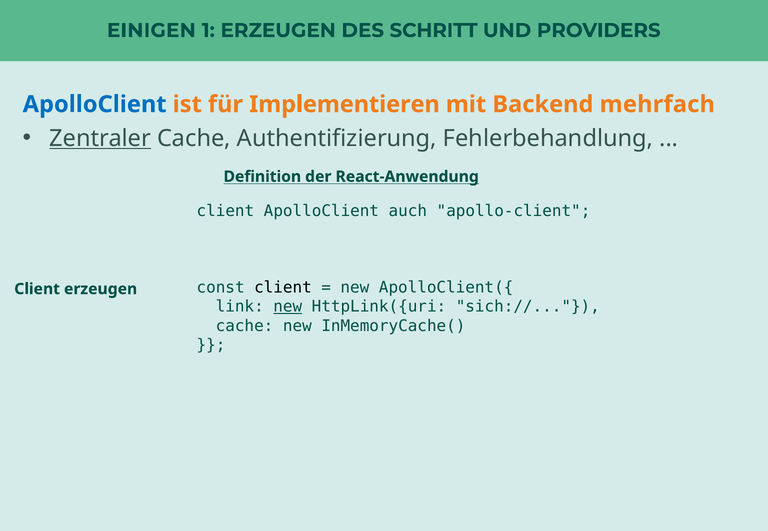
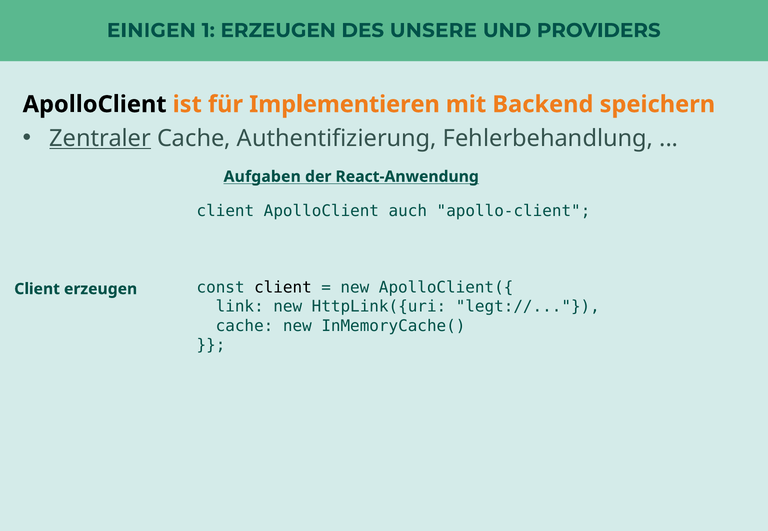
SCHRITT: SCHRITT -> UNSERE (433, 30)
ApolloClient colour: blue -> black (95, 105)
mehrfach: mehrfach -> speichern (657, 105)
Definition: Definition -> Aufgaben (262, 177)
new underline: present -> none (288, 307)
sich://: sich:// -> legt:// (528, 307)
